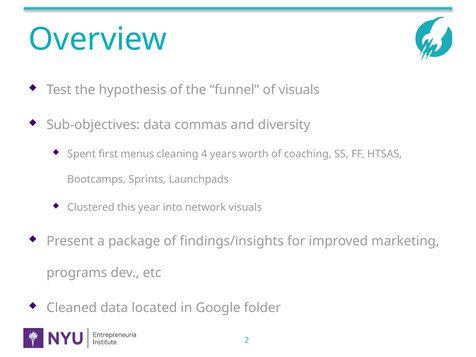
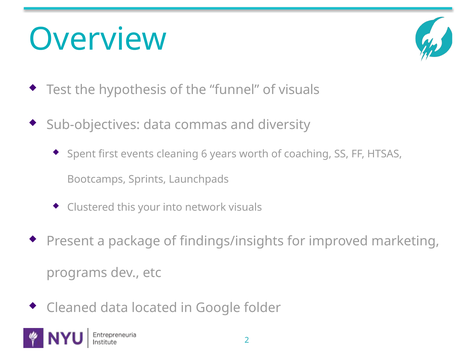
menus: menus -> events (137, 154)
4: 4 -> 6 (204, 154)
year: year -> your (149, 207)
